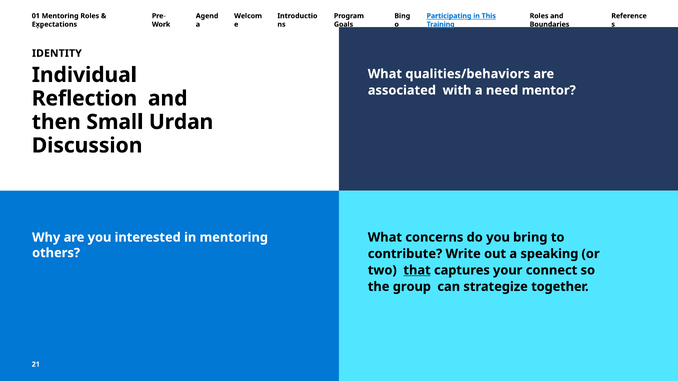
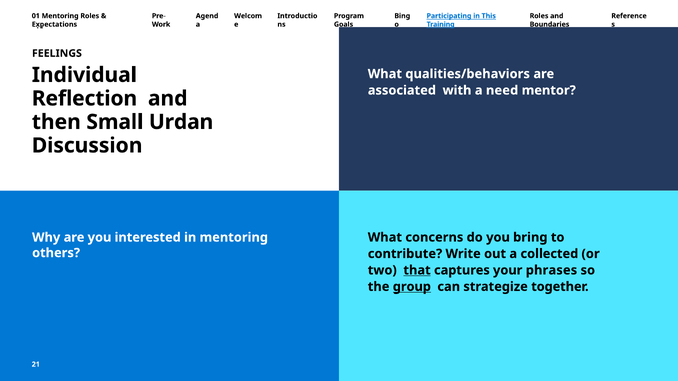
IDENTITY: IDENTITY -> FEELINGS (57, 53)
speaking: speaking -> collected (549, 254)
connect: connect -> phrases (551, 270)
group underline: none -> present (412, 287)
